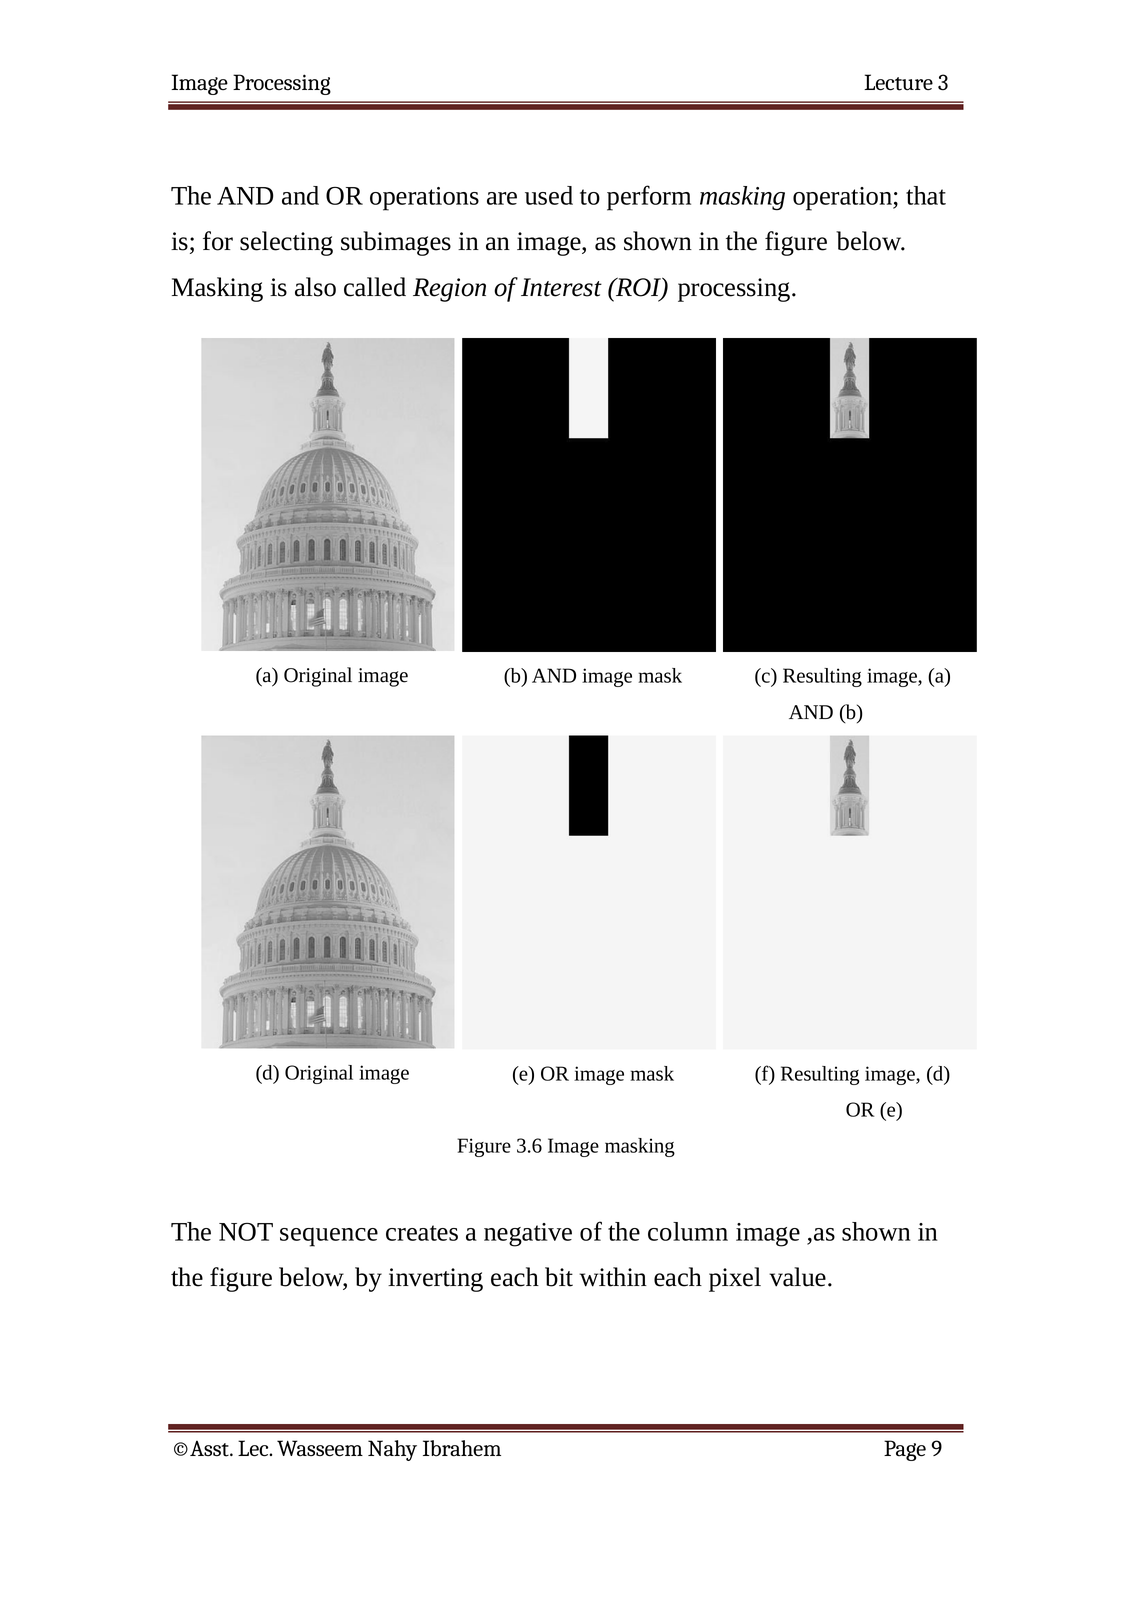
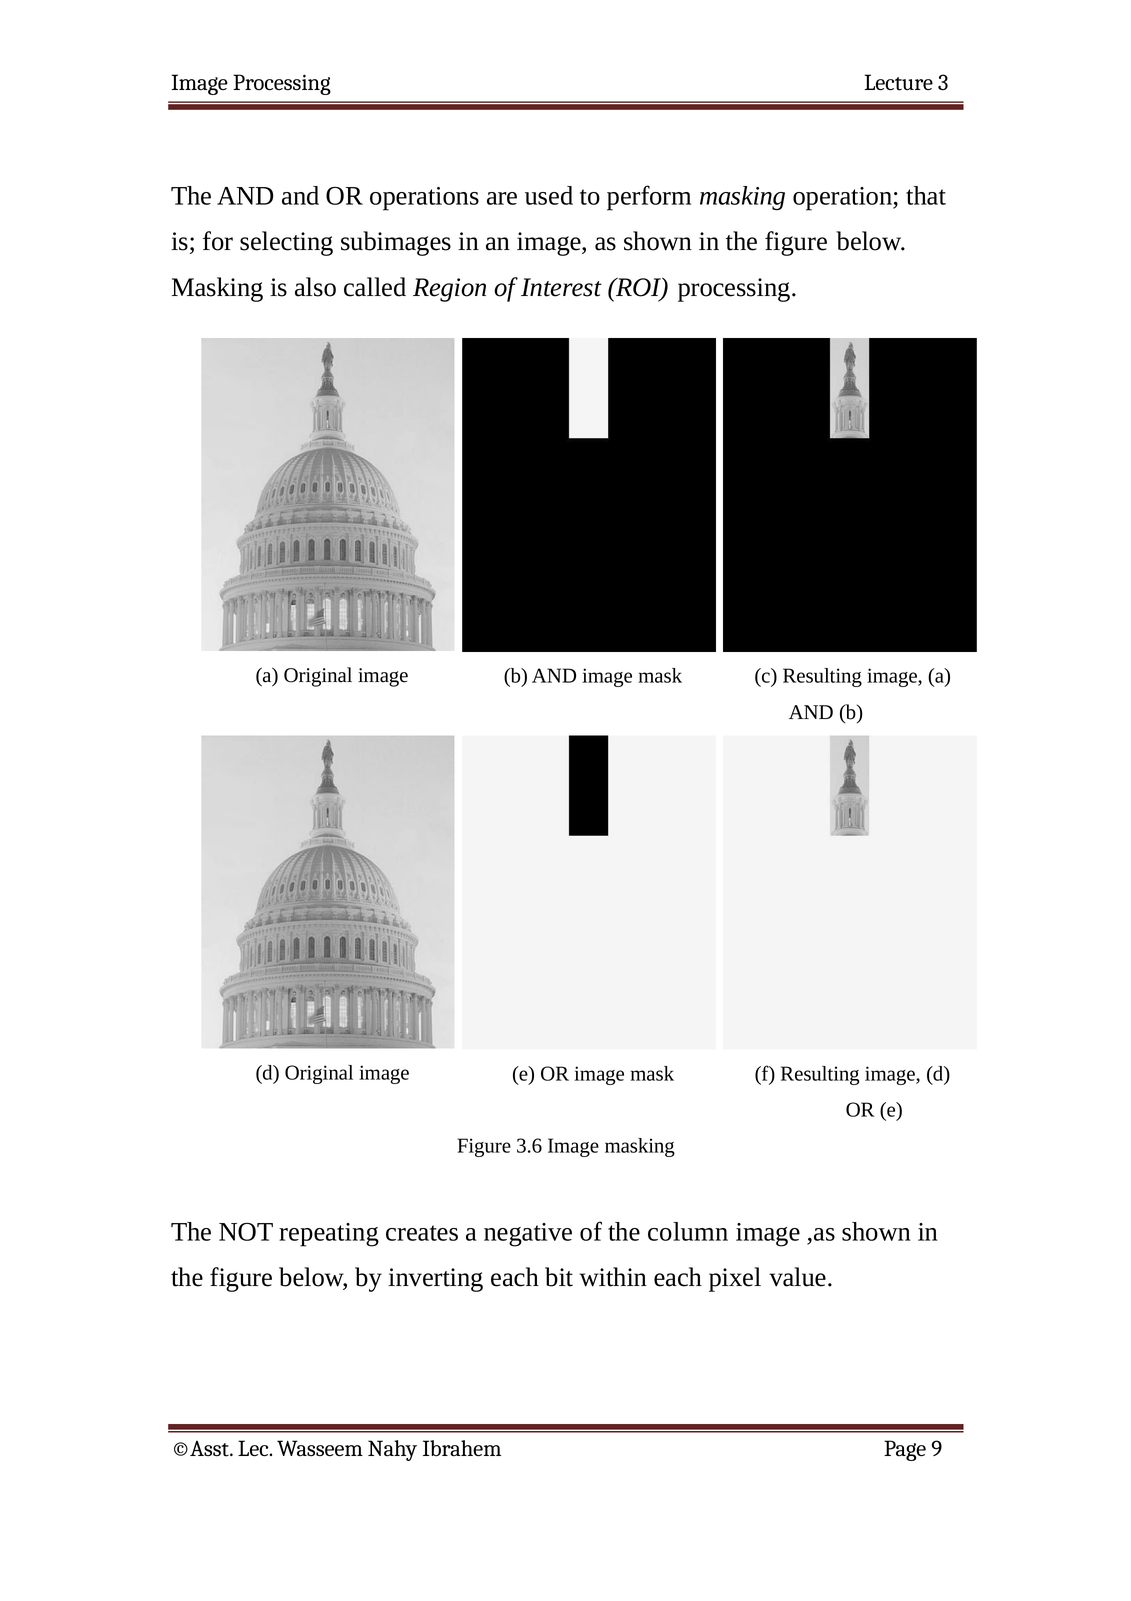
sequence: sequence -> repeating (329, 1231)
